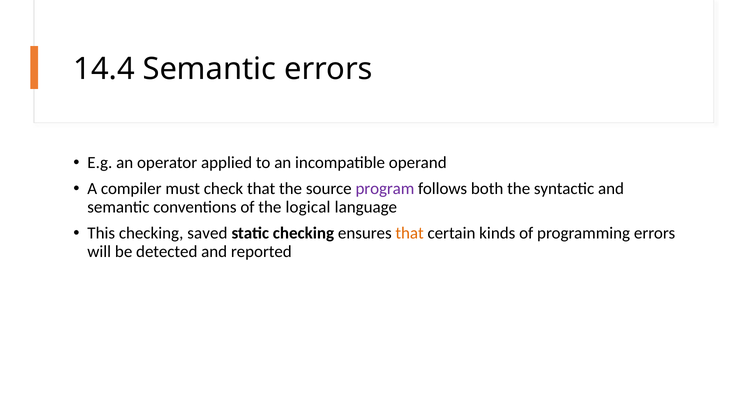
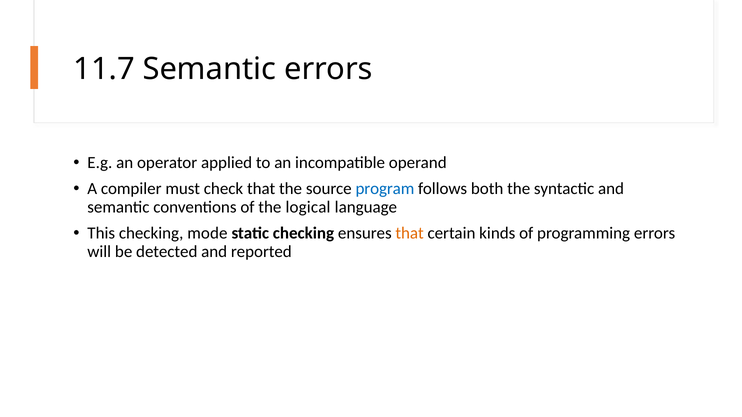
14.4: 14.4 -> 11.7 (104, 69)
program colour: purple -> blue (385, 189)
saved: saved -> mode (207, 233)
